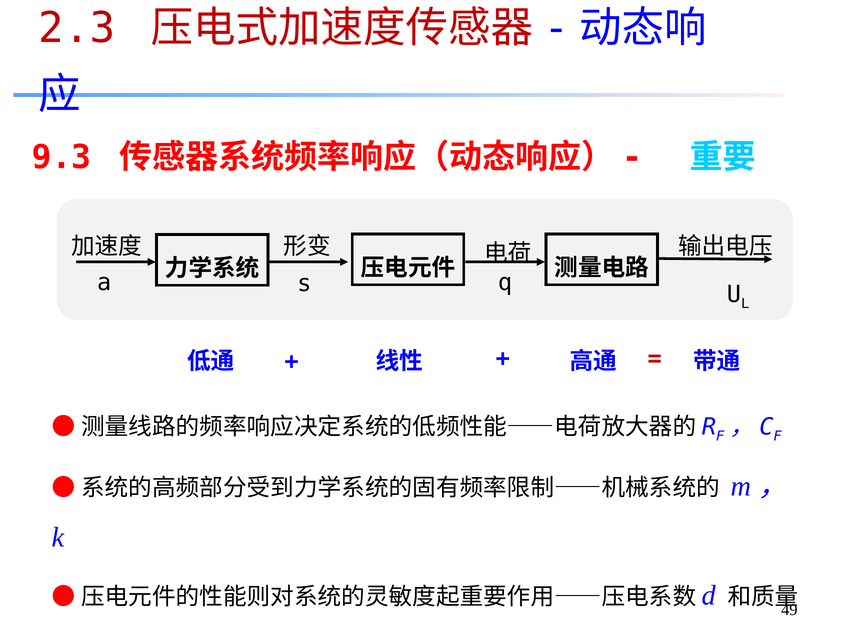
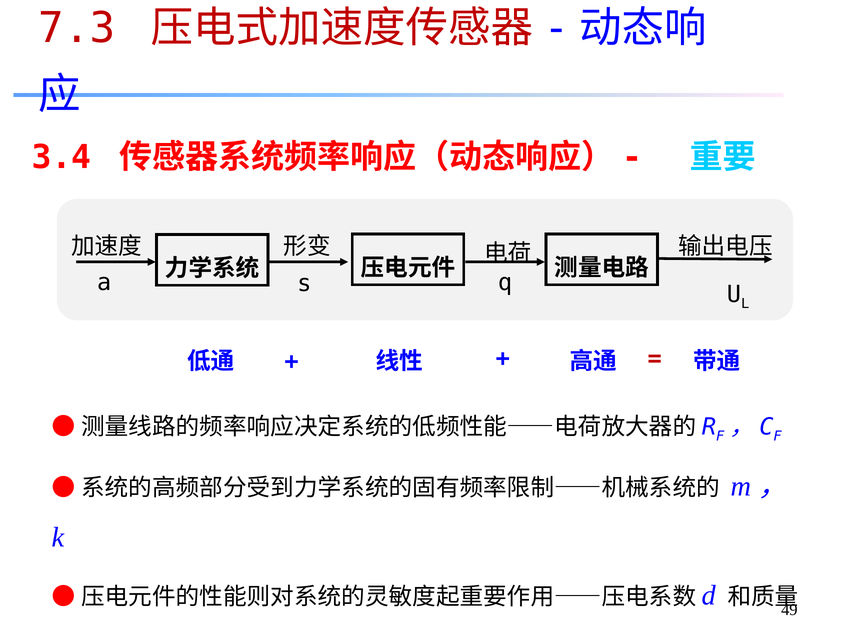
2.3: 2.3 -> 7.3 (77, 28)
9.3: 9.3 -> 3.4 (61, 157)
